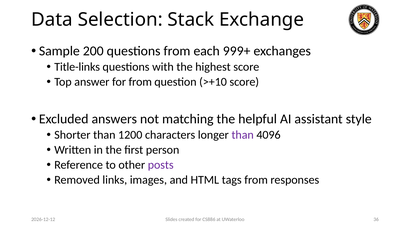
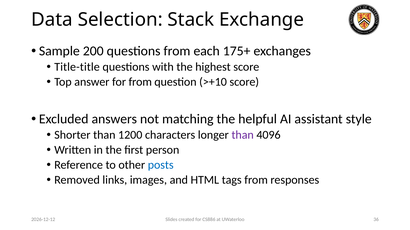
999+: 999+ -> 175+ (237, 51)
Title-links: Title-links -> Title-title (77, 67)
posts colour: purple -> blue (161, 165)
